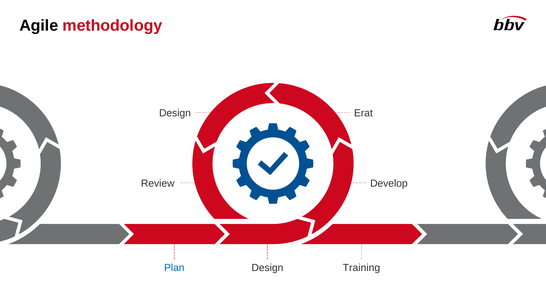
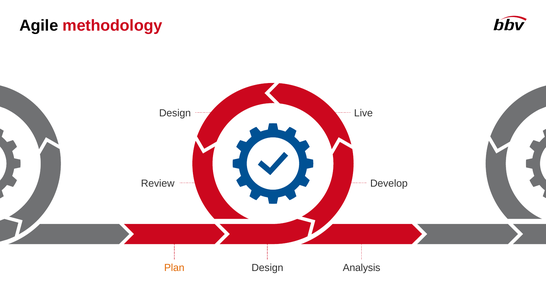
Erat: Erat -> Live (363, 113)
Plan colour: blue -> orange (174, 268)
Training: Training -> Analysis (362, 268)
